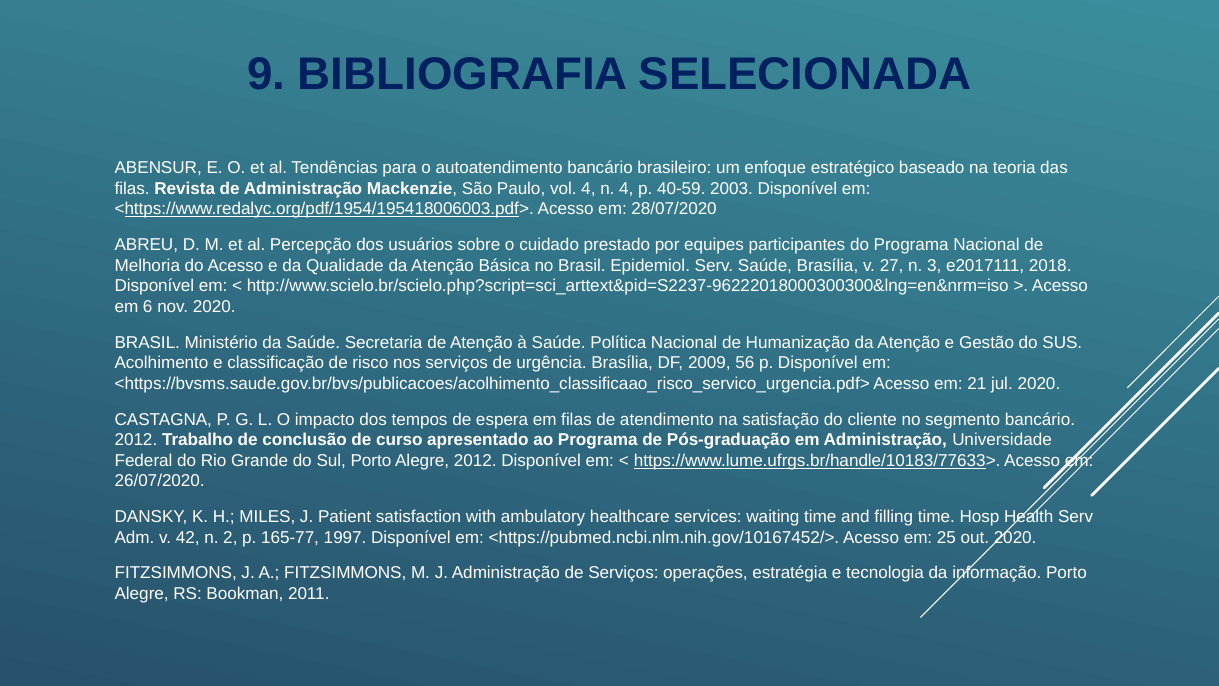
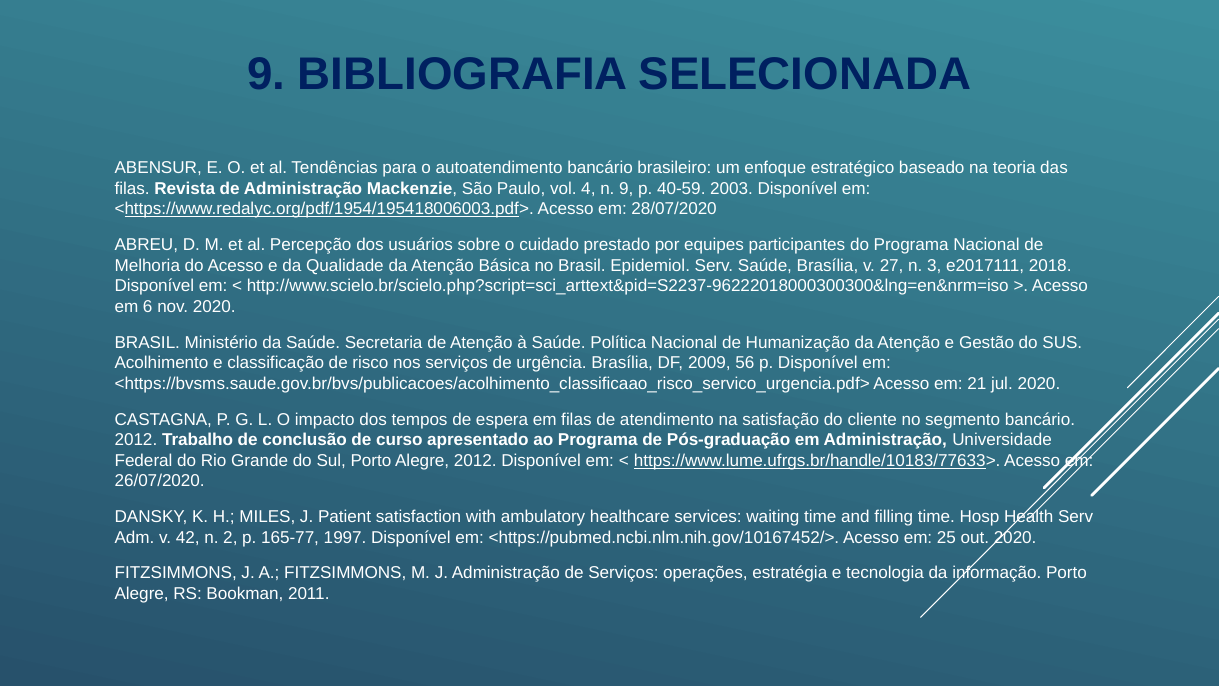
n 4: 4 -> 9 (626, 188)
